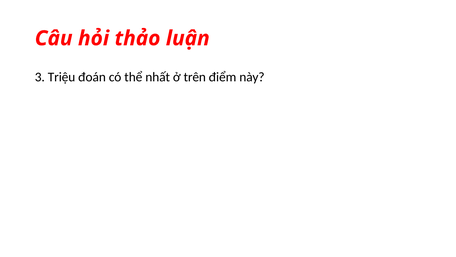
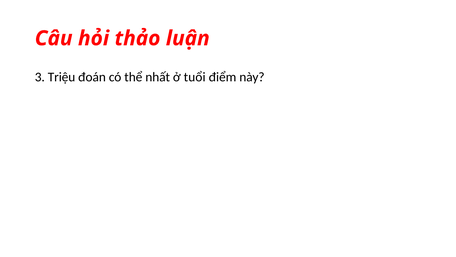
trên: trên -> tuổi (195, 77)
